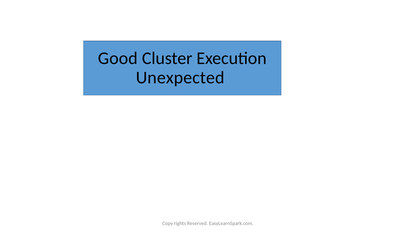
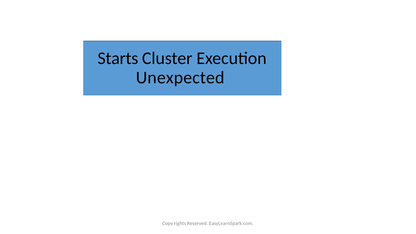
Good: Good -> Starts (118, 58)
